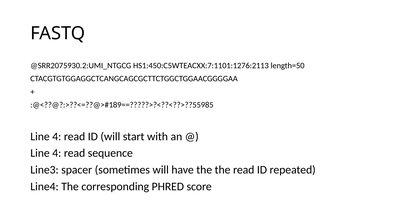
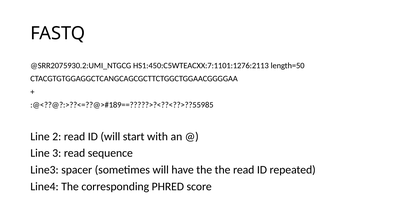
4: 4 -> 2 (57, 136)
4: 4 -> 3 (57, 153)
